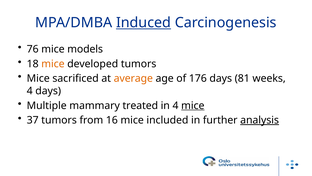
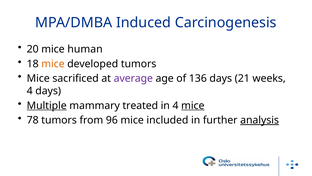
Induced underline: present -> none (144, 23)
76: 76 -> 20 (33, 49)
models: models -> human (85, 49)
average colour: orange -> purple (133, 78)
176: 176 -> 136 (198, 78)
81: 81 -> 21 (242, 78)
Multiple underline: none -> present (47, 105)
37: 37 -> 78 (33, 120)
16: 16 -> 96 (112, 120)
